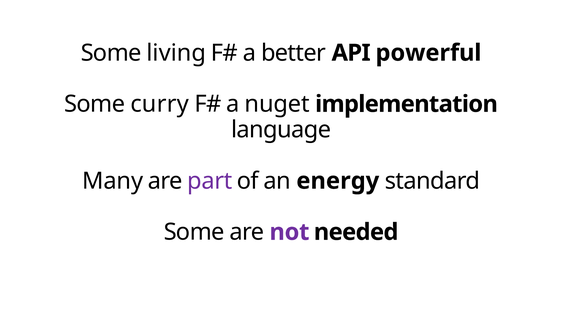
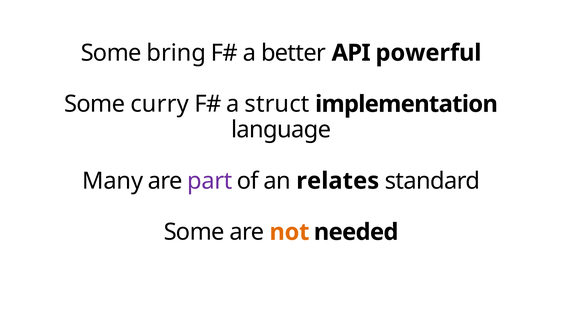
living: living -> bring (176, 53)
nuget: nuget -> struct (277, 104)
energy: energy -> relates (338, 181)
not colour: purple -> orange (289, 232)
